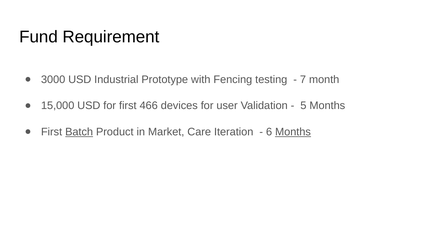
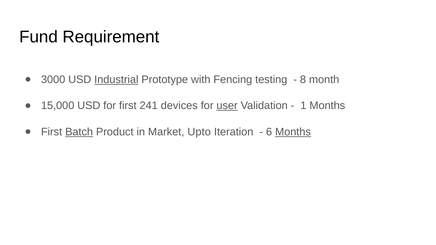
Industrial underline: none -> present (116, 80)
7: 7 -> 8 (303, 80)
466: 466 -> 241 (149, 106)
user underline: none -> present (227, 106)
5: 5 -> 1 (303, 106)
Care: Care -> Upto (199, 132)
